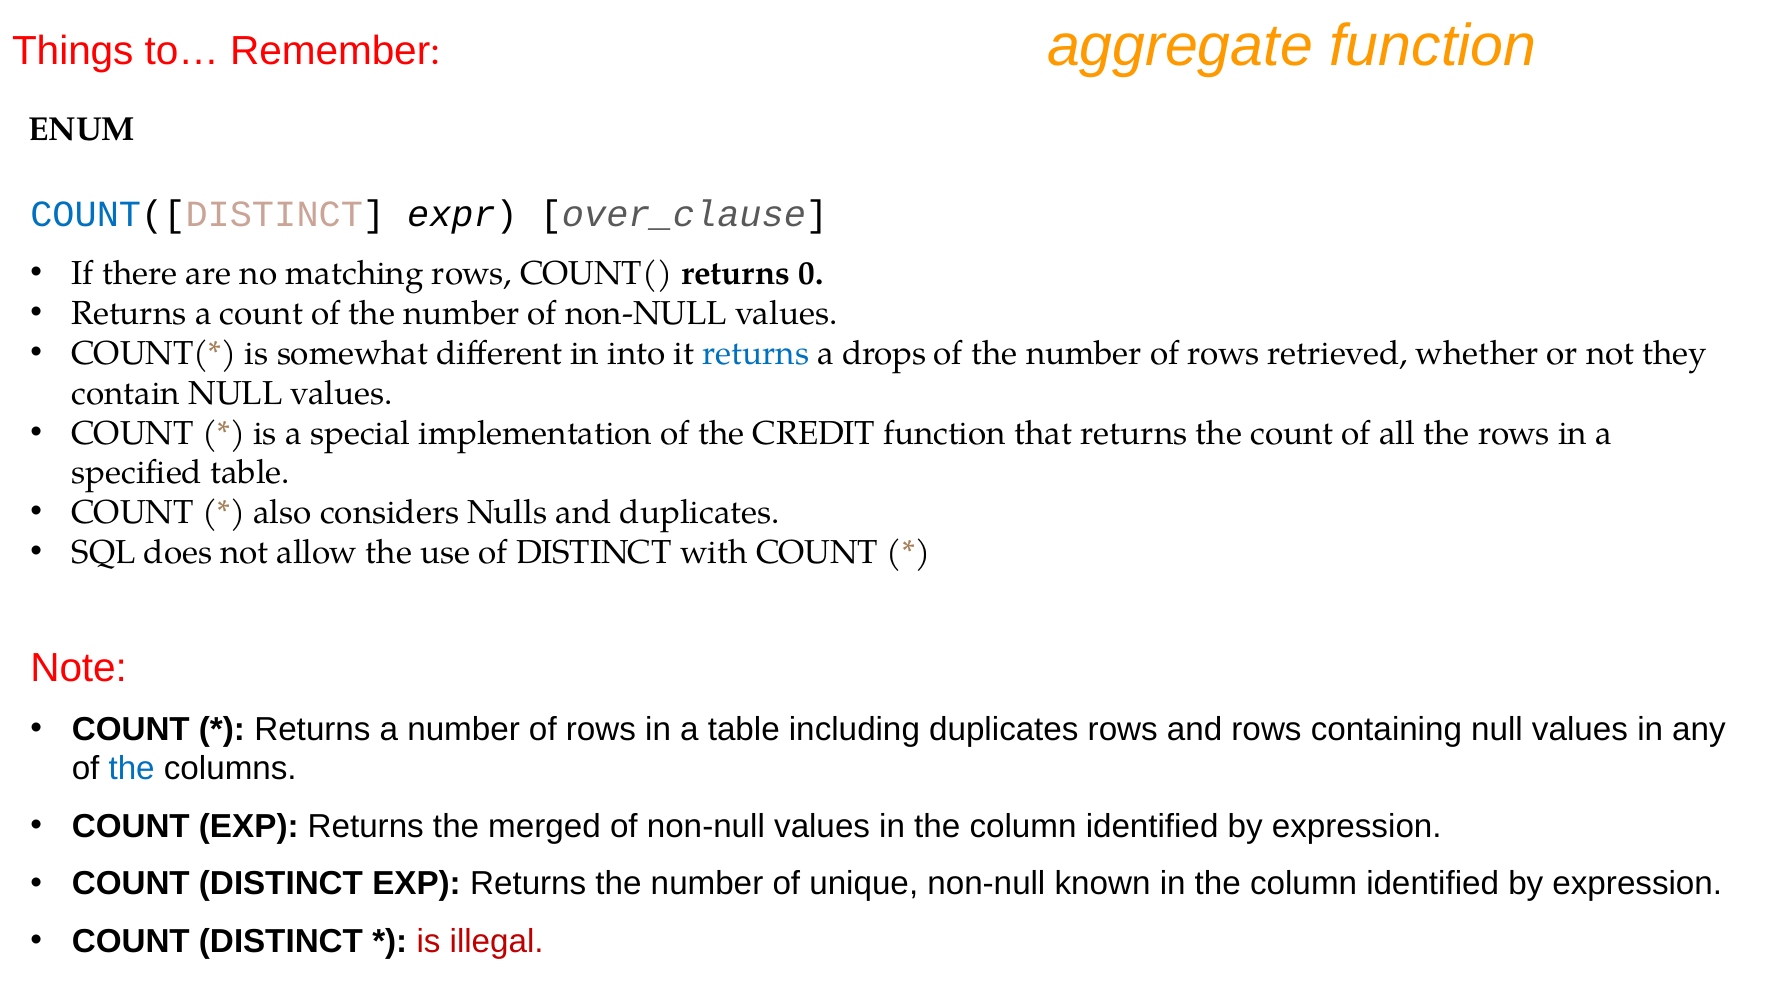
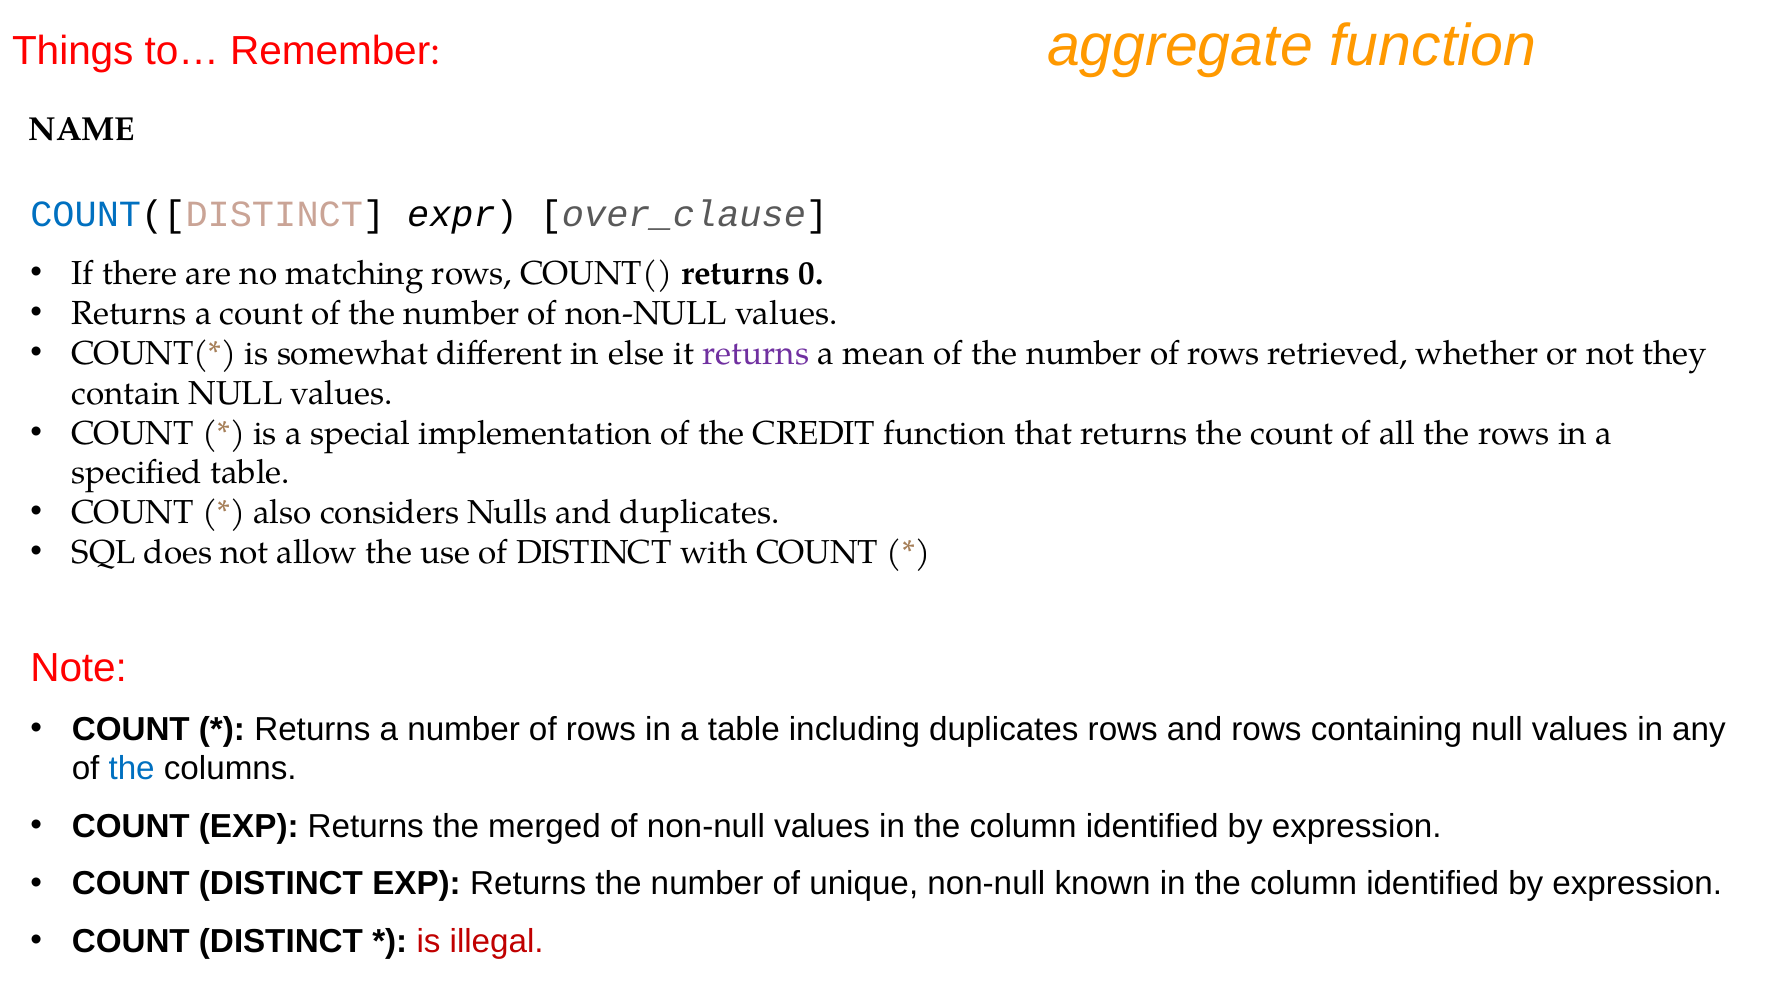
ENUM: ENUM -> NAME (82, 129)
into: into -> else (636, 353)
returns colour: blue -> purple (756, 353)
drops: drops -> mean (884, 353)
